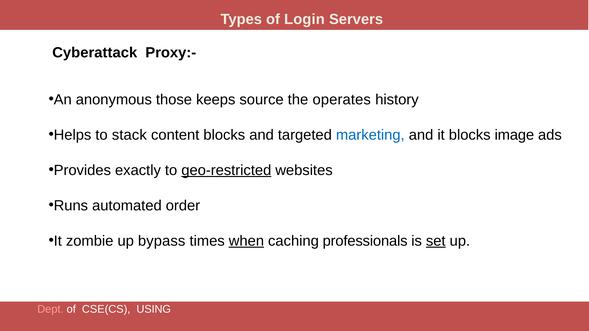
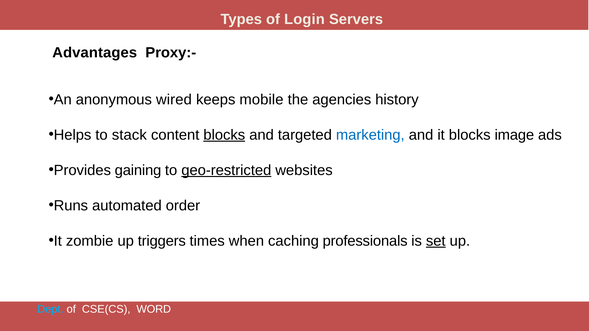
Cyberattack: Cyberattack -> Advantages (95, 53)
those: those -> wired (174, 100)
source: source -> mobile (261, 100)
operates: operates -> agencies (342, 100)
blocks underline: none -> present (224, 135)
exactly: exactly -> gaining (138, 170)
bypass: bypass -> triggers (162, 241)
when underline: present -> none (246, 241)
Dept colour: pink -> light blue (50, 309)
USING: USING -> WORD (154, 309)
